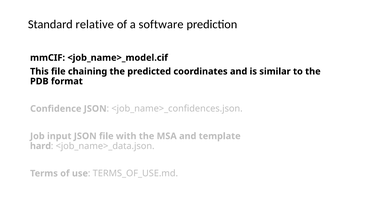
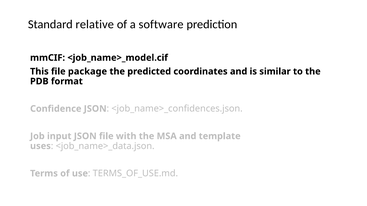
chaining: chaining -> package (87, 72)
hard: hard -> uses (40, 146)
